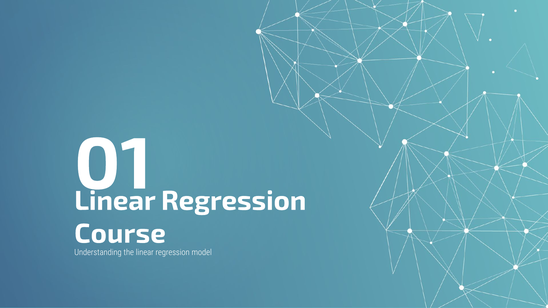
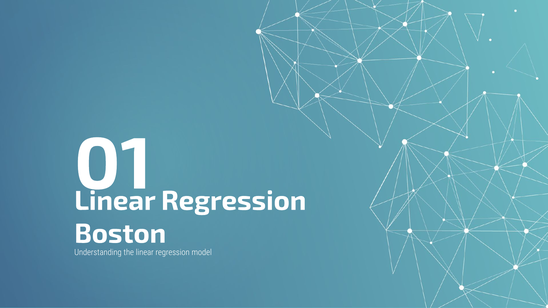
Course: Course -> Boston (120, 234)
